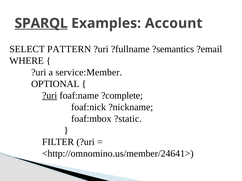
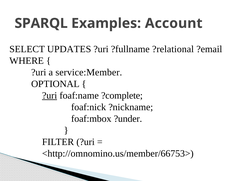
SPARQL underline: present -> none (41, 23)
PATTERN: PATTERN -> UPDATES (69, 49)
?semantics: ?semantics -> ?relational (173, 49)
?static: ?static -> ?under (128, 119)
<http://omnomino.us/member/24641>: <http://omnomino.us/member/24641> -> <http://omnomino.us/member/66753> (118, 154)
